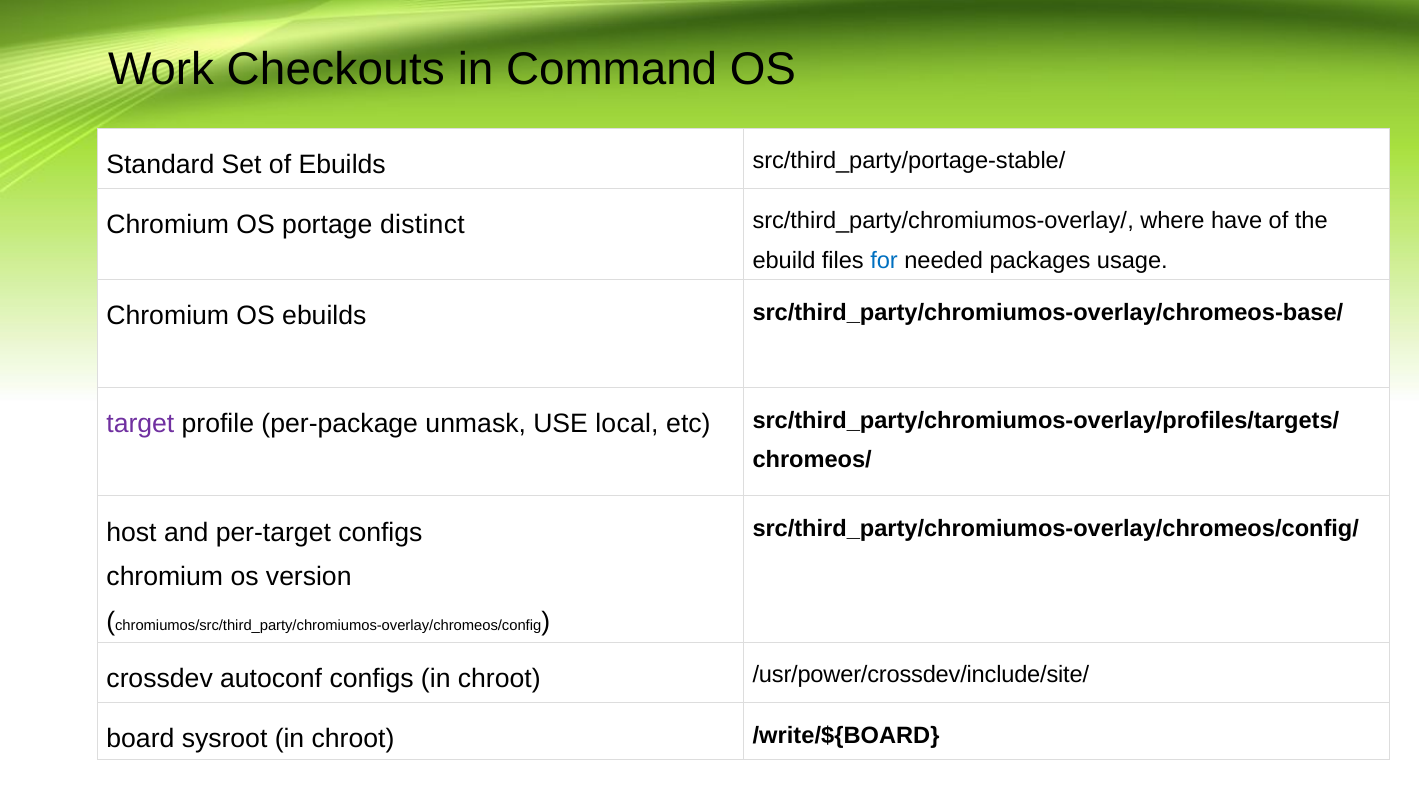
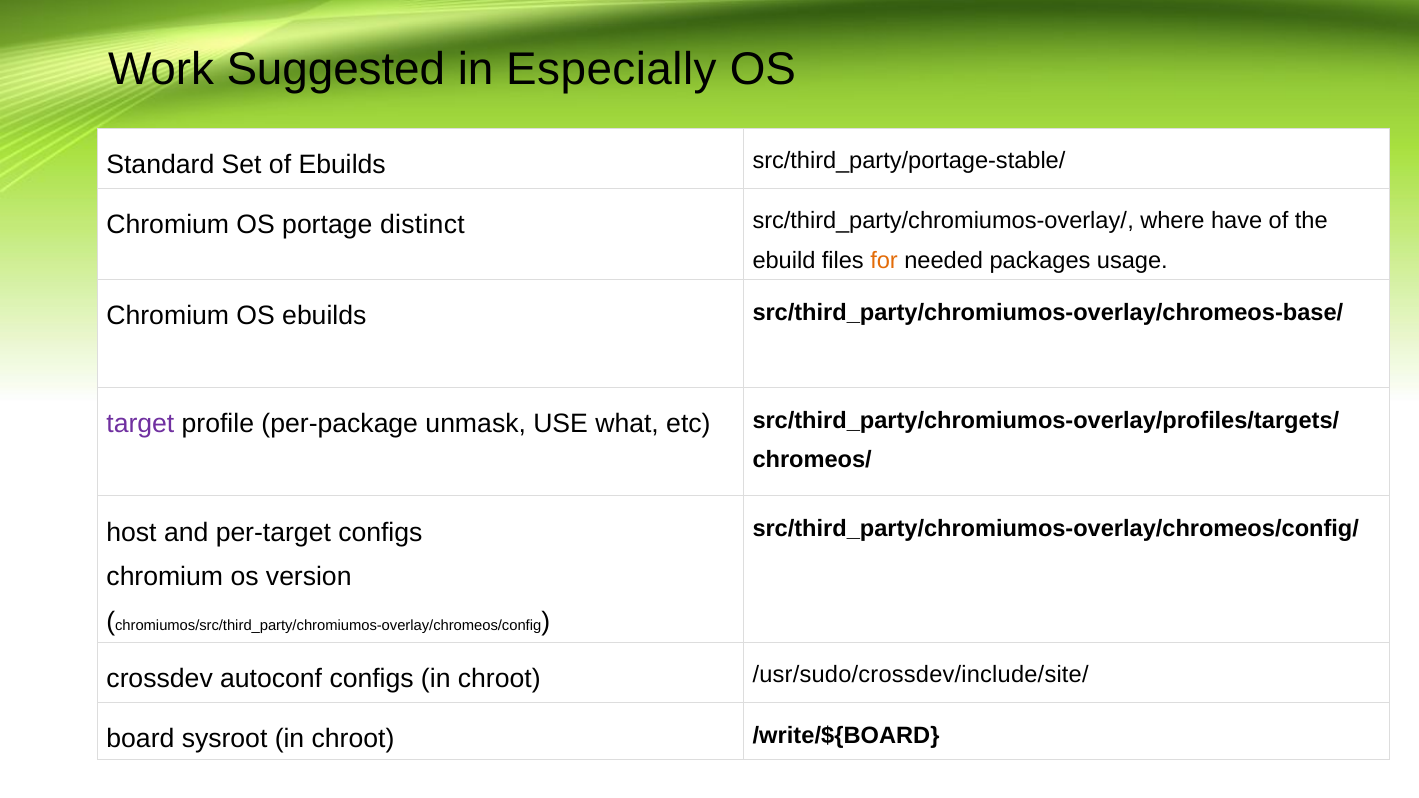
Checkouts: Checkouts -> Suggested (336, 69)
Command: Command -> Especially (611, 69)
for colour: blue -> orange (884, 261)
local: local -> what (627, 424)
/usr/power/crossdev/include/site/: /usr/power/crossdev/include/site/ -> /usr/sudo/crossdev/include/site/ (921, 675)
